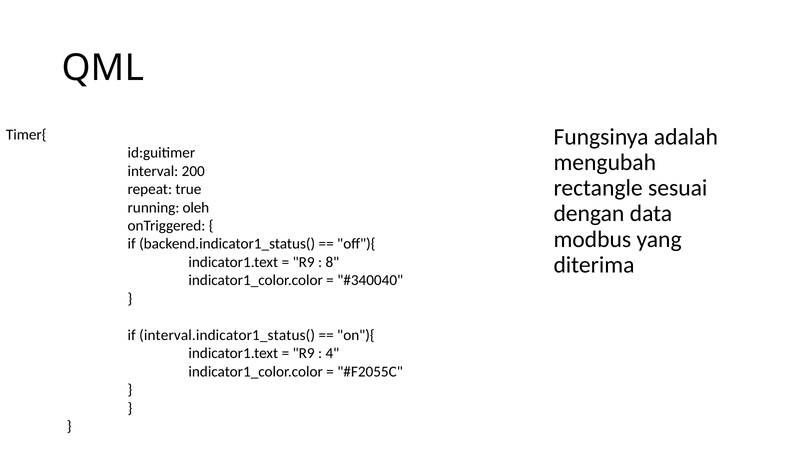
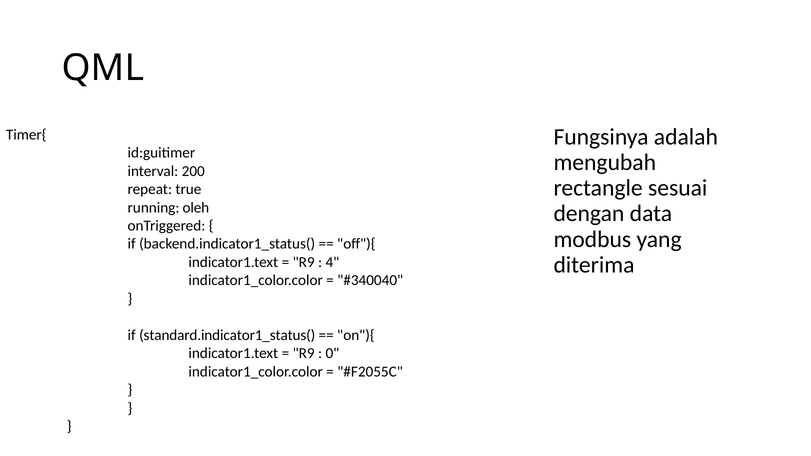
8: 8 -> 4 (332, 262)
interval.indicator1_status(: interval.indicator1_status( -> standard.indicator1_status( (227, 335)
4: 4 -> 0 (332, 354)
